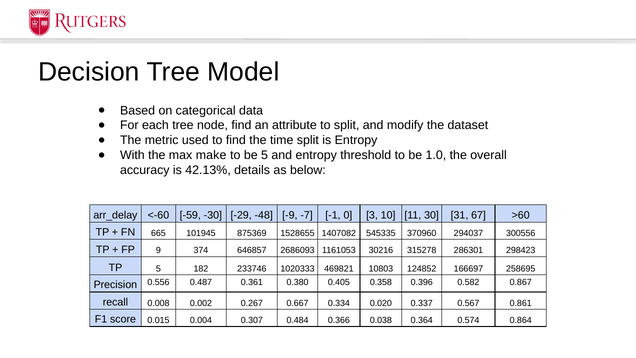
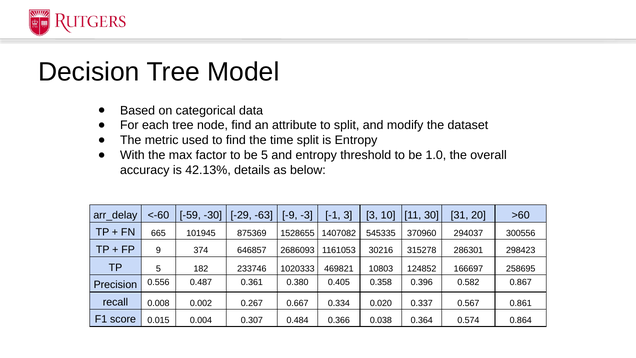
make: make -> factor (211, 155)
-48: -48 -> -63 (264, 215)
-7: -7 -> -3 (307, 215)
-1 0: 0 -> 3 (348, 215)
67: 67 -> 20 (479, 215)
